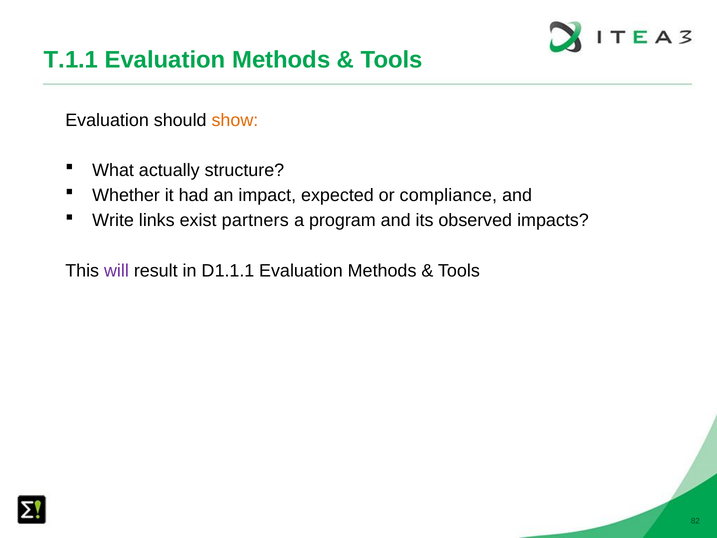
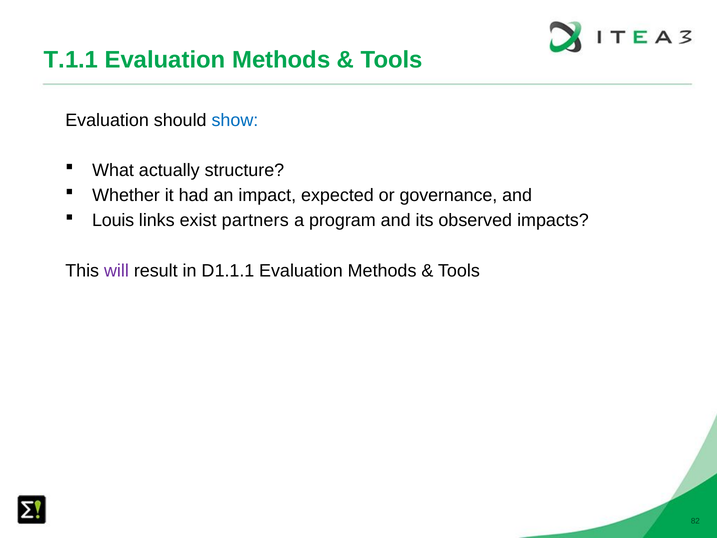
show colour: orange -> blue (235, 120)
compliance: compliance -> governance (448, 195)
Write: Write -> Louis (113, 220)
